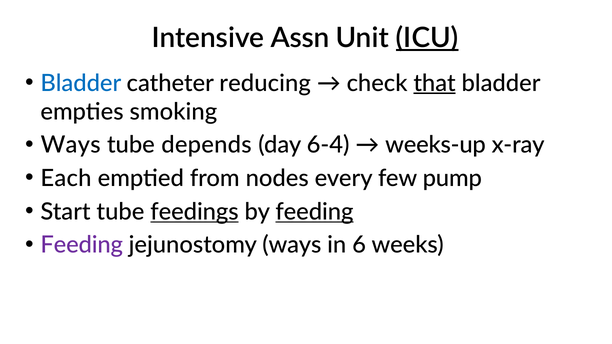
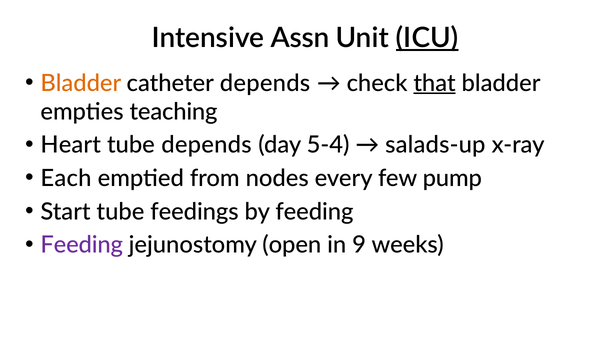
Bladder colour: blue -> orange (81, 83)
catheter reducing: reducing -> depends (265, 83)
smoking: smoking -> teaching (174, 112)
Ways: Ways -> Heart (71, 145)
6-4: 6-4 -> 5-4 (328, 145)
weeks-up: weeks-up -> salads-up (435, 145)
feedings underline: present -> none (195, 212)
feeding underline: present -> none (314, 212)
jejunostomy ways: ways -> open (292, 245)
6: 6 -> 9 (359, 245)
